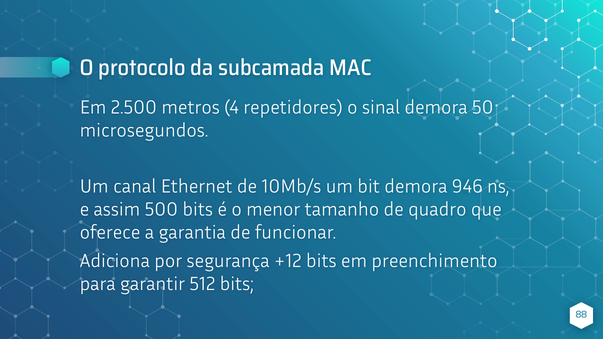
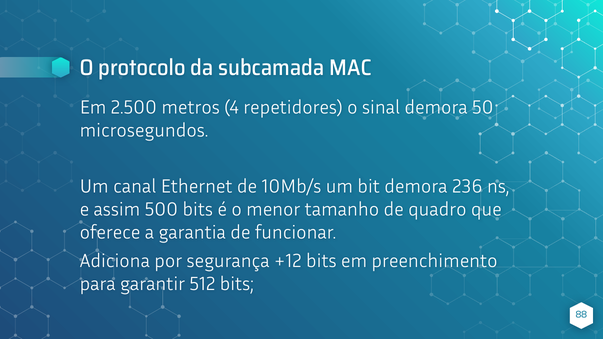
946: 946 -> 236 (467, 187)
